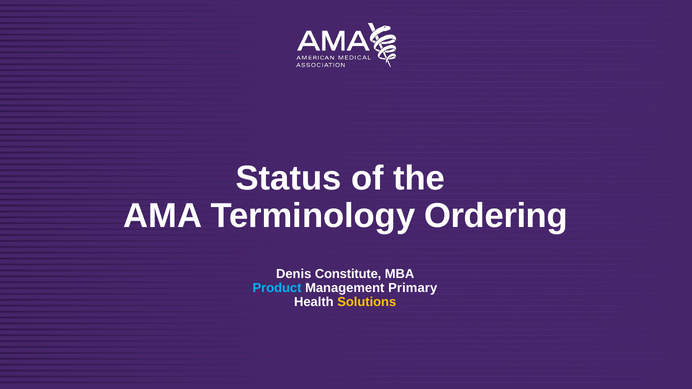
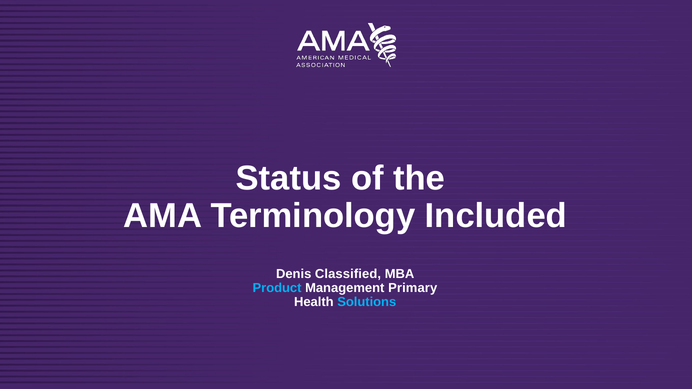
Ordering: Ordering -> Included (496, 216)
Constitute: Constitute -> Classified (348, 274)
Solutions colour: yellow -> light blue (367, 302)
